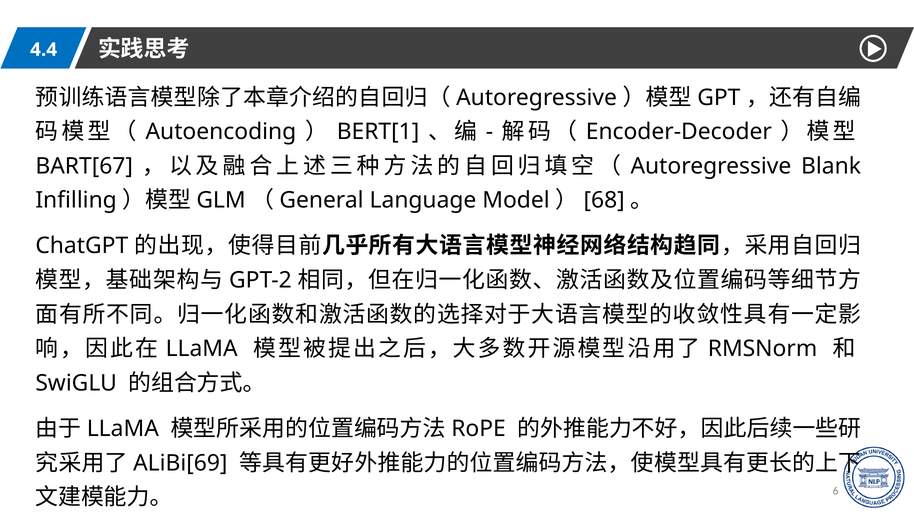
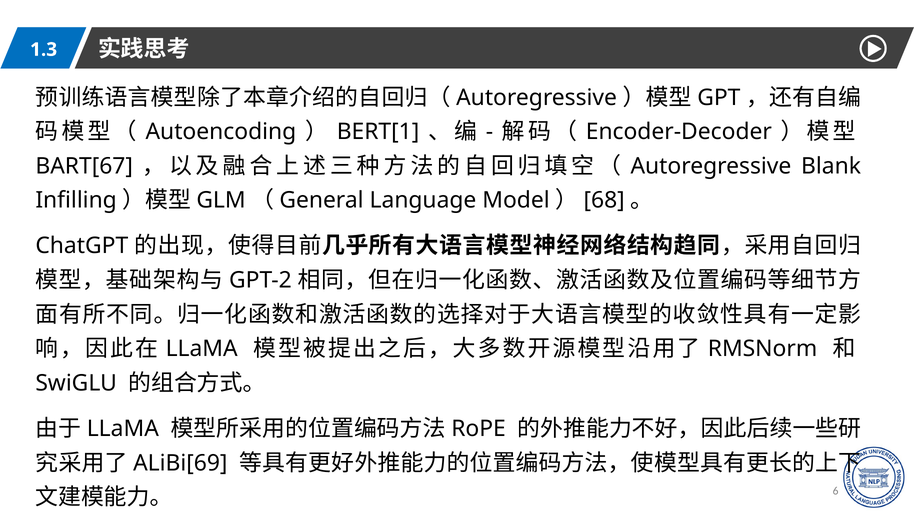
4.4: 4.4 -> 1.3 (44, 50)
